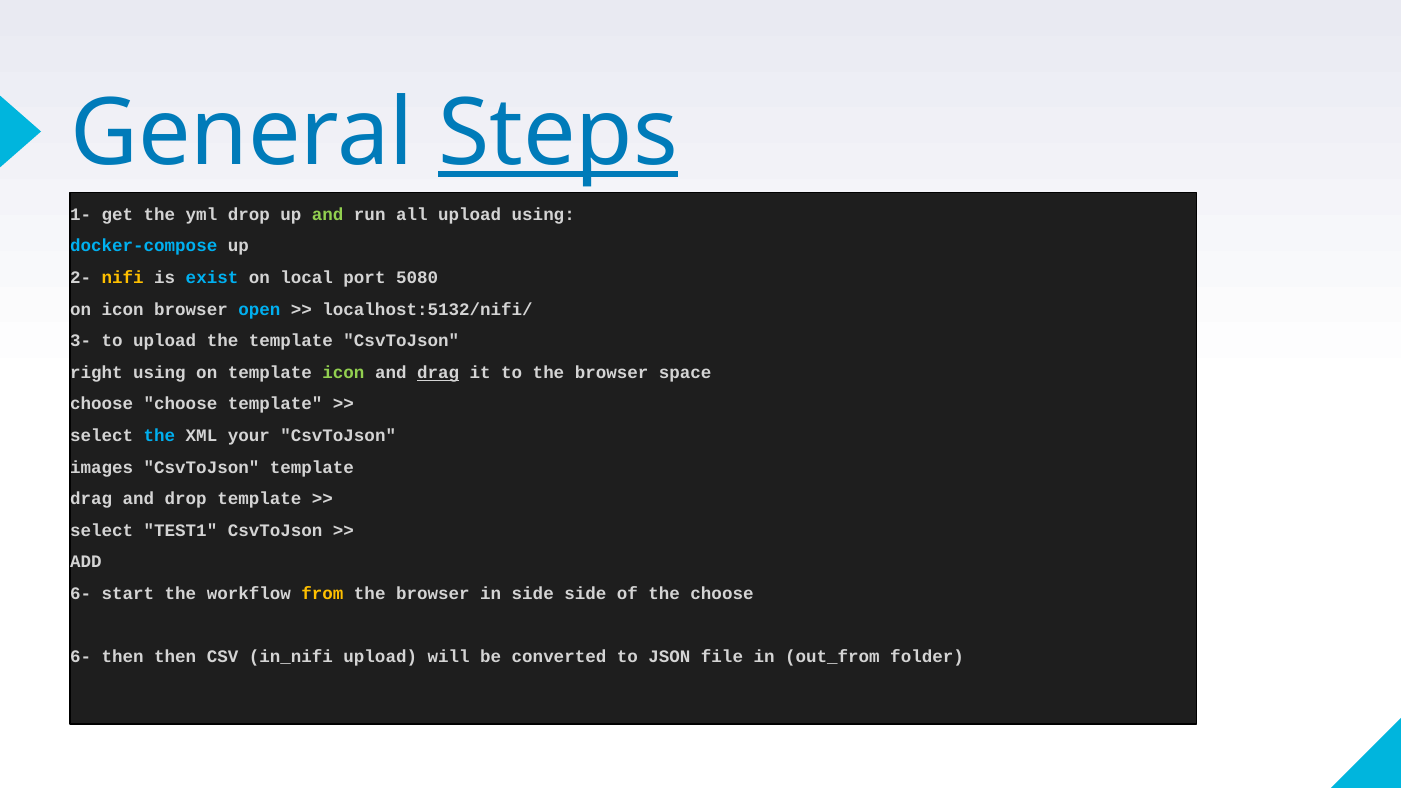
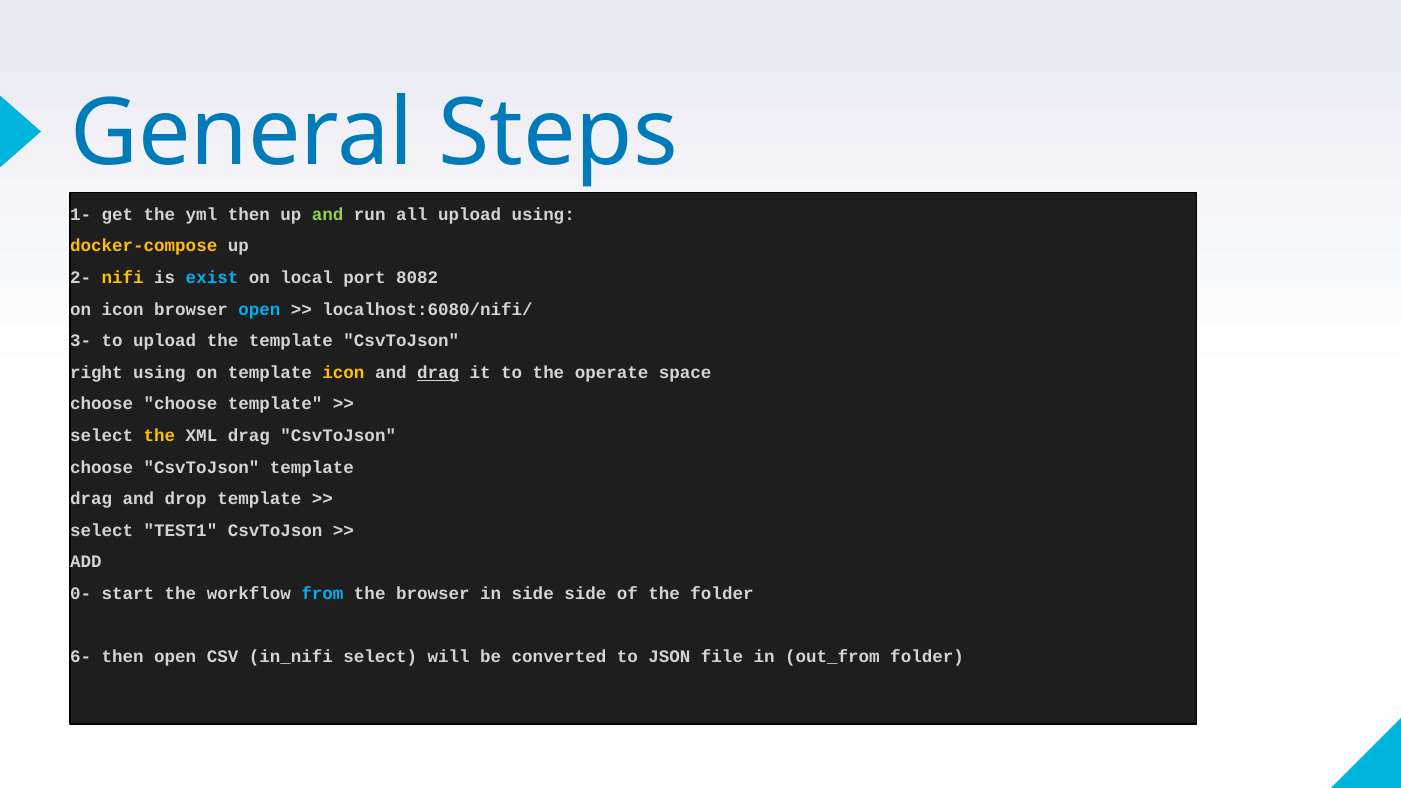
Steps underline: present -> none (558, 134)
yml drop: drop -> then (249, 215)
docker-compose colour: light blue -> yellow (144, 246)
5080: 5080 -> 8082 (417, 278)
localhost:5132/nifi/: localhost:5132/nifi/ -> localhost:6080/nifi/ (428, 309)
icon colour: light green -> yellow (343, 373)
to the browser: browser -> operate (612, 373)
the colour: light blue -> yellow (159, 436)
XML your: your -> drag (249, 436)
images: images -> choose (102, 467)
6-: 6- -> 0- (81, 594)
from colour: yellow -> light blue (322, 594)
the choose: choose -> folder (722, 594)
then then: then -> open (175, 657)
in_nifi upload: upload -> select (380, 657)
